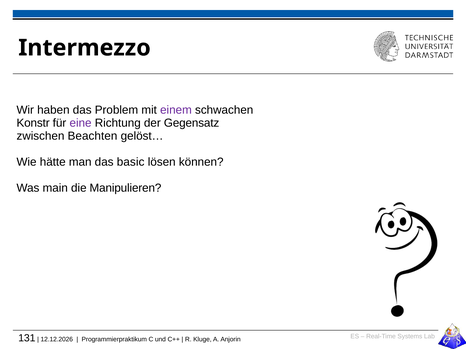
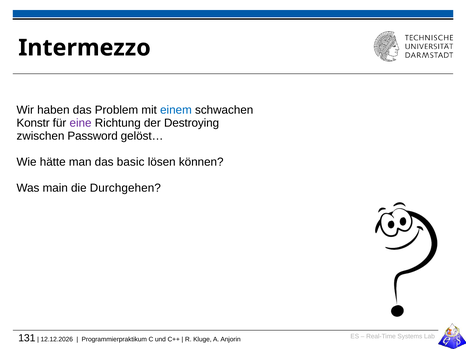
einem colour: purple -> blue (176, 110)
Gegensatz: Gegensatz -> Destroying (192, 123)
Beachten: Beachten -> Password (93, 136)
Manipulieren: Manipulieren -> Durchgehen (125, 188)
